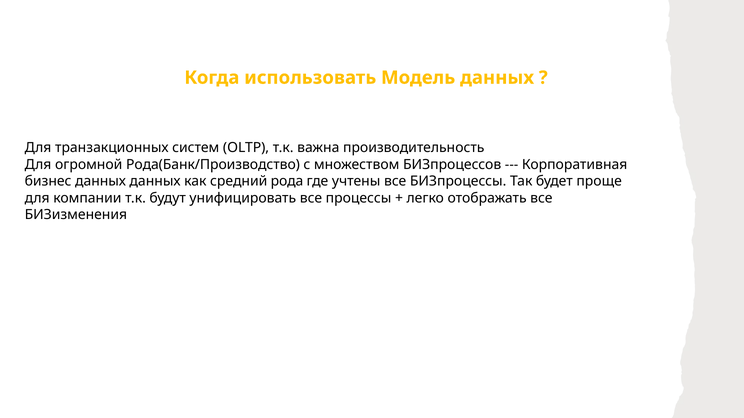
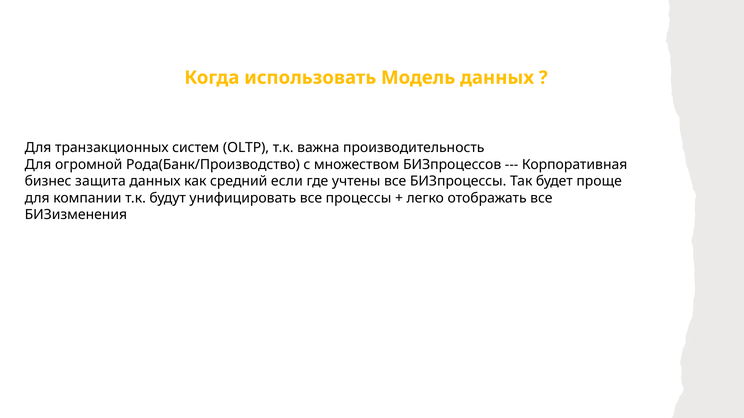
бизнес данных: данных -> защита (100, 182)
рода: рода -> если (287, 182)
